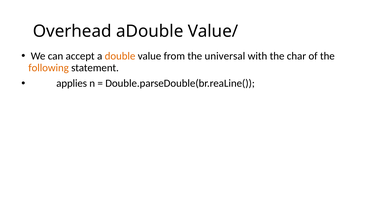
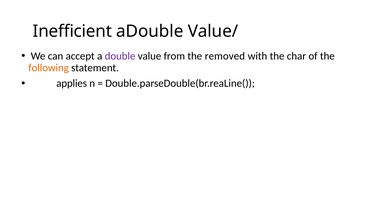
Overhead: Overhead -> Inefficient (72, 31)
double colour: orange -> purple (120, 56)
universal: universal -> removed (225, 56)
